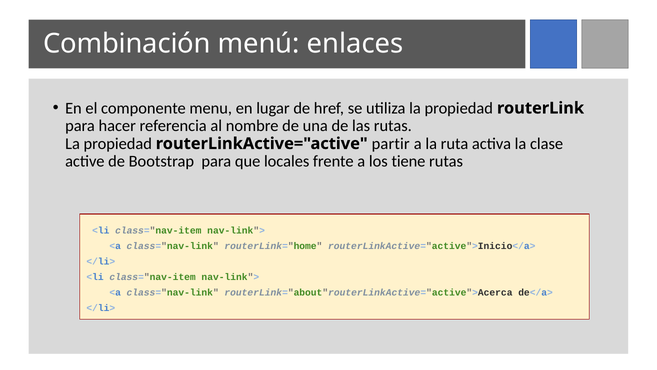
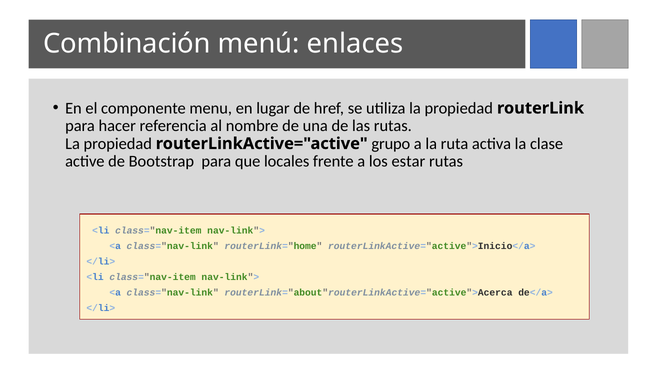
partir: partir -> grupo (391, 143)
tiene: tiene -> estar (408, 161)
